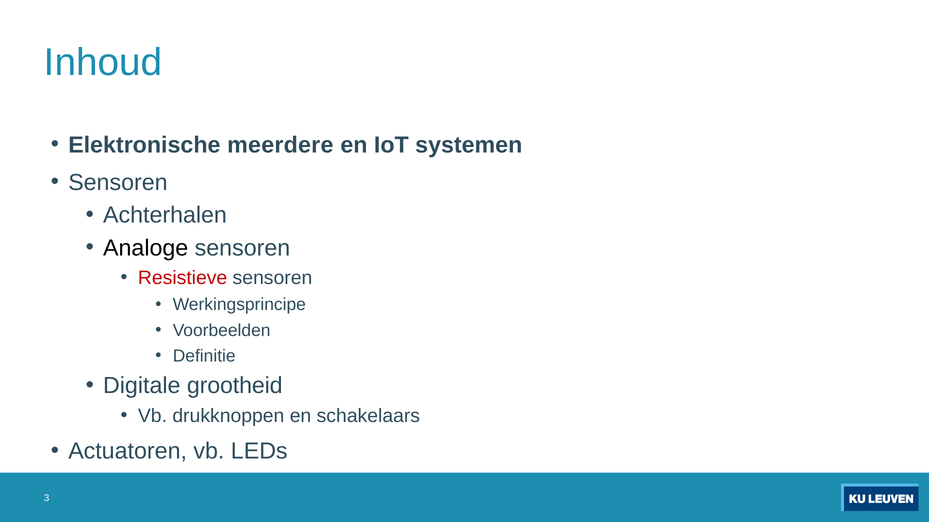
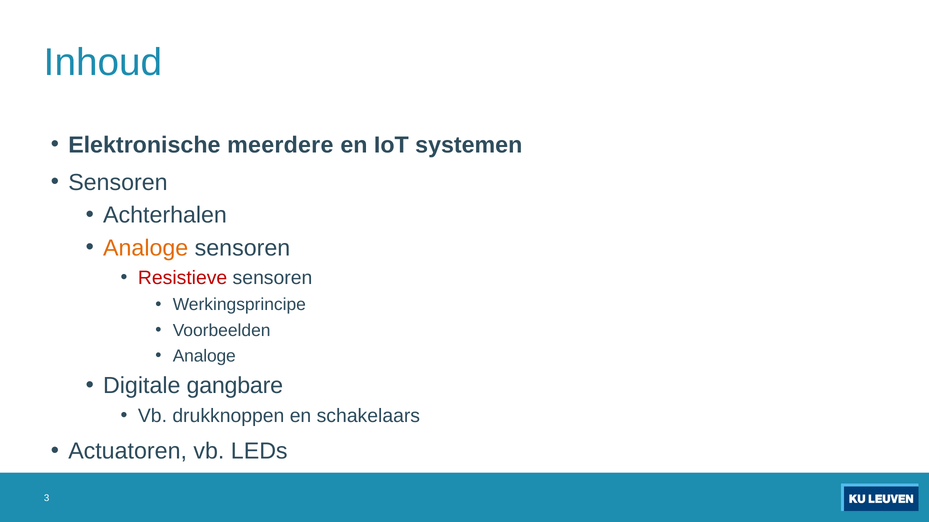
Analoge colour: black -> orange (146, 248)
Definitie: Definitie -> Analoge (204, 357)
grootheid: grootheid -> gangbare (235, 386)
